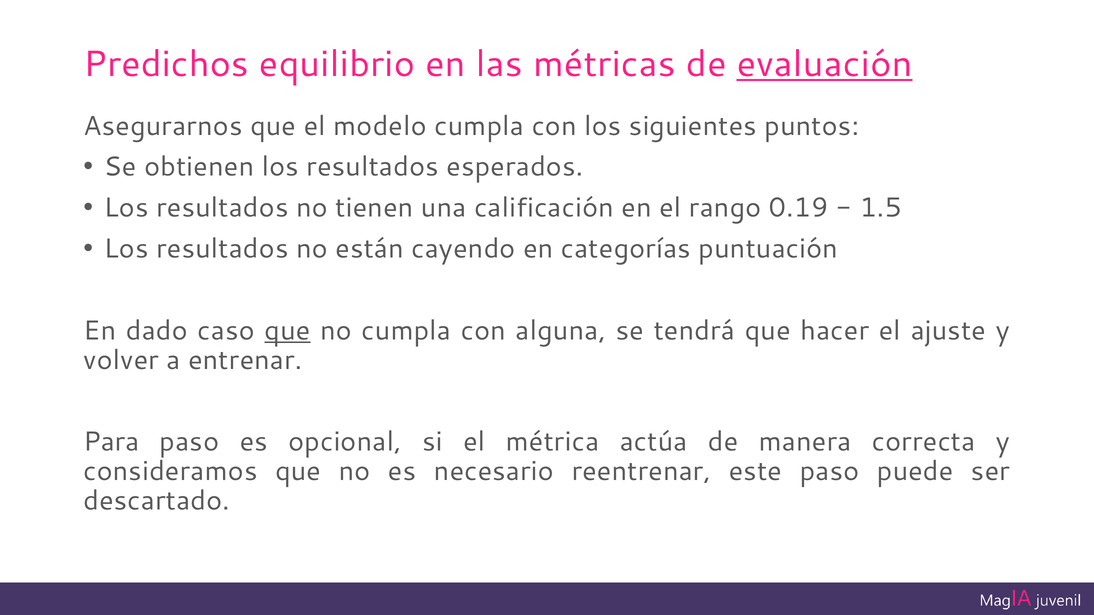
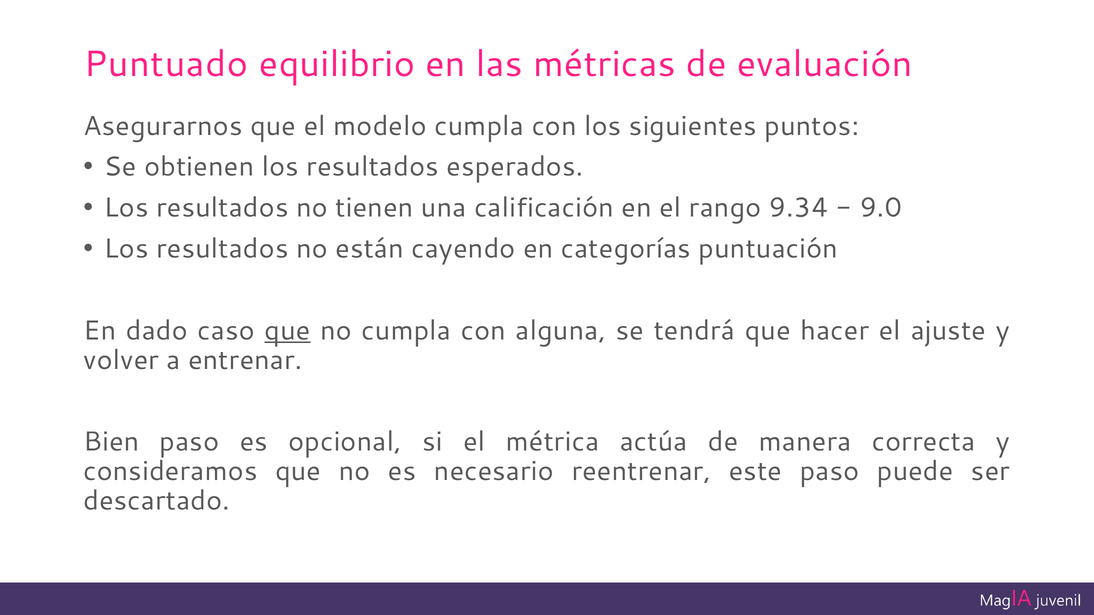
Predichos: Predichos -> Puntuado (166, 64)
evaluación underline: present -> none (825, 64)
0.19: 0.19 -> 9.34 (799, 208)
1.5: 1.5 -> 9.0 (881, 208)
Para: Para -> Bien (111, 442)
